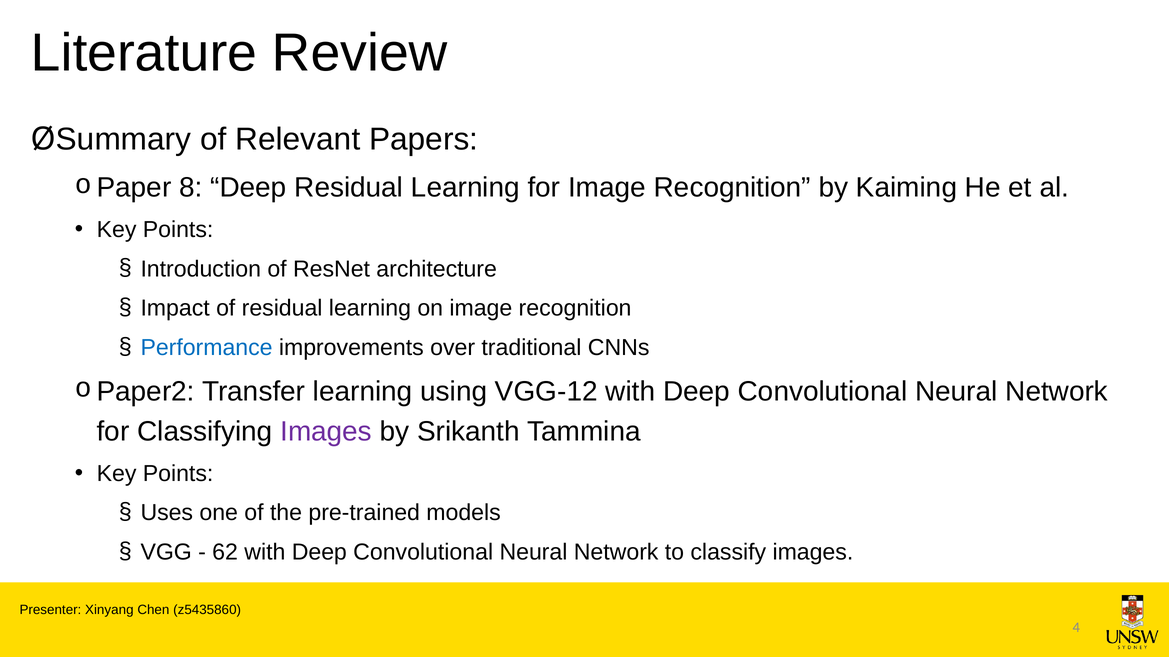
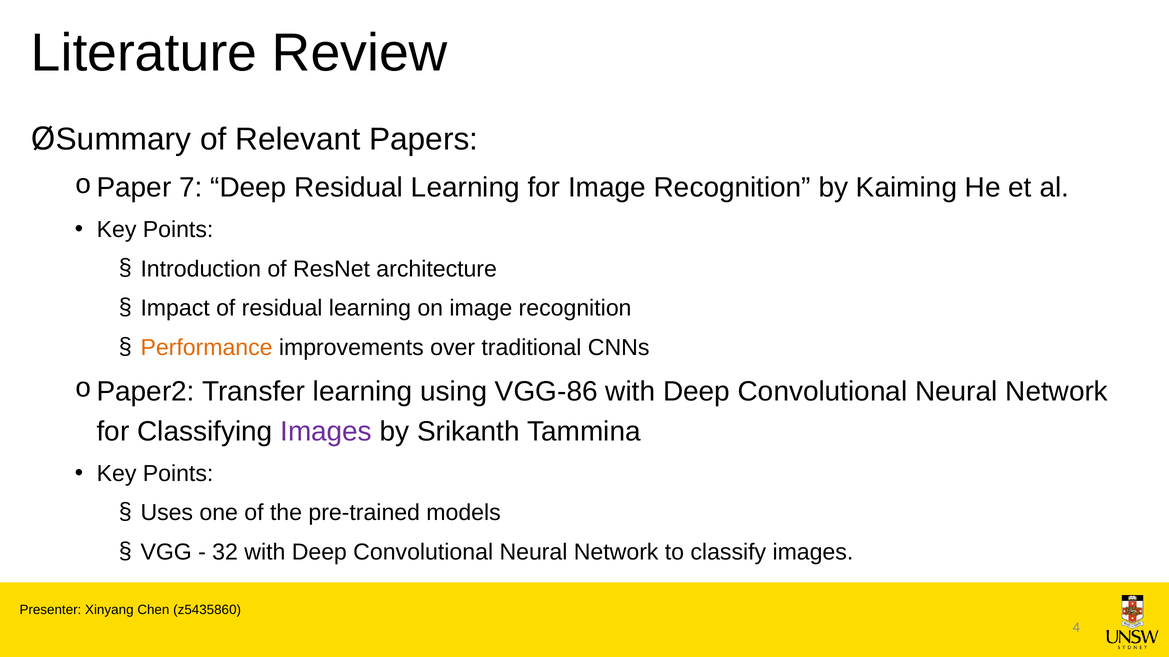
8: 8 -> 7 (191, 188)
Performance colour: blue -> orange (207, 348)
VGG-12: VGG-12 -> VGG-86 (546, 392)
62: 62 -> 32 (225, 553)
